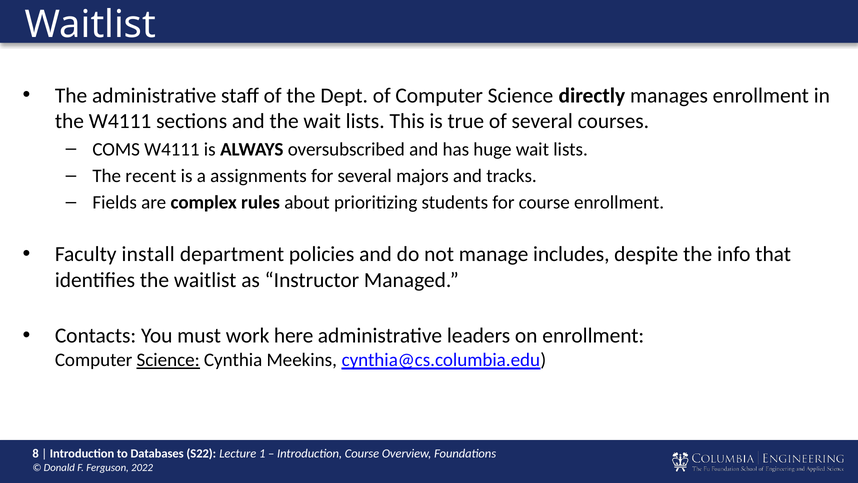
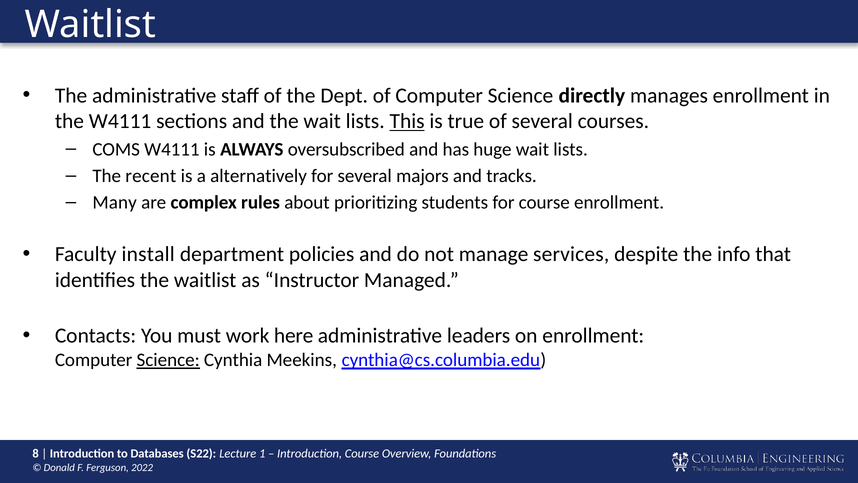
This underline: none -> present (407, 121)
assignments: assignments -> alternatively (259, 176)
Fields: Fields -> Many (115, 203)
includes: includes -> services (571, 254)
